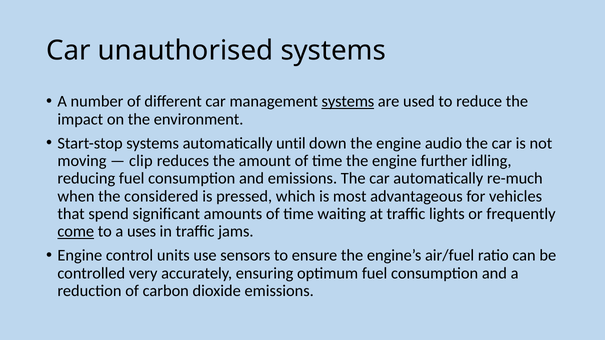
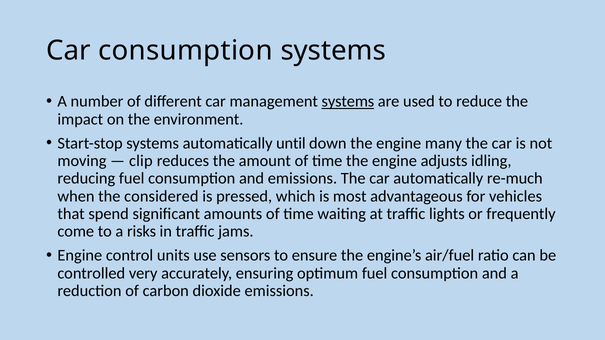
Car unauthorised: unauthorised -> consumption (185, 51)
audio: audio -> many (443, 143)
further: further -> adjusts (444, 161)
come underline: present -> none (76, 232)
uses: uses -> risks (142, 232)
